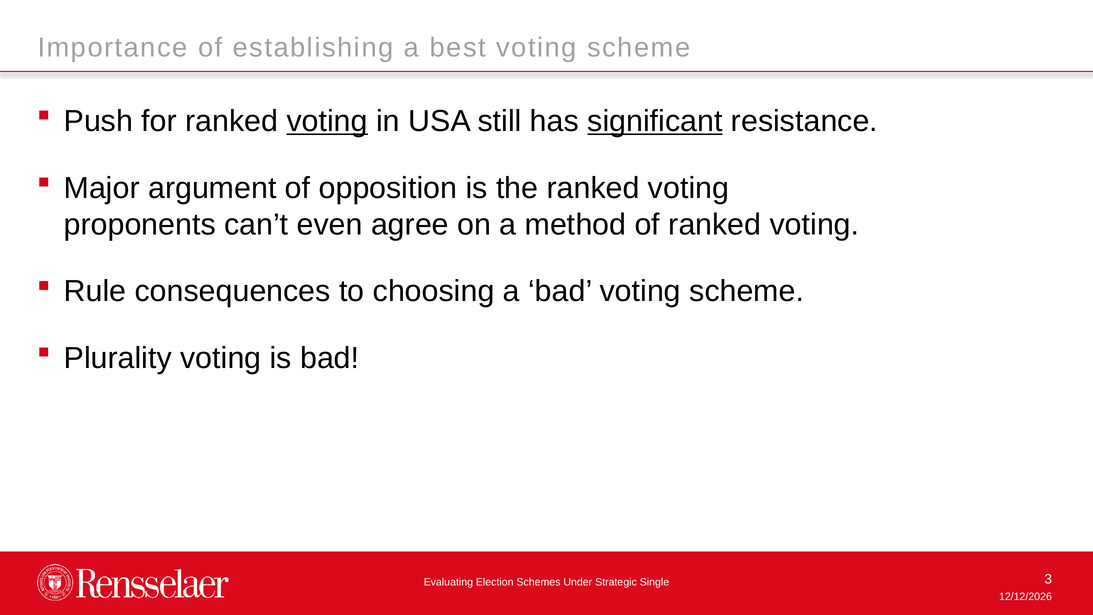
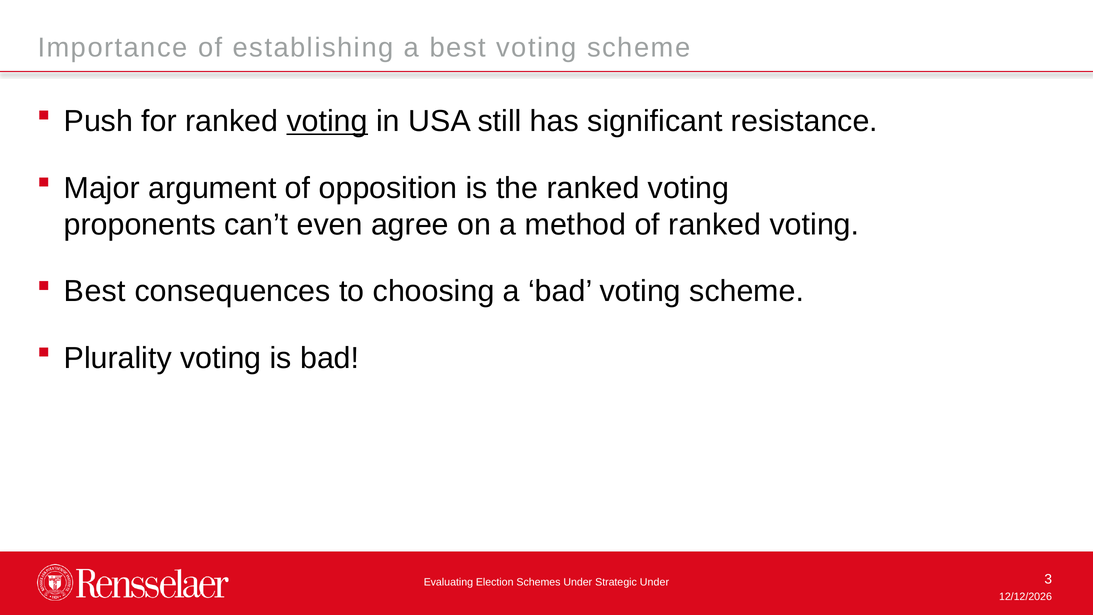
significant underline: present -> none (655, 121)
Rule: Rule -> Best (95, 291)
Single: Single -> Under (654, 582)
